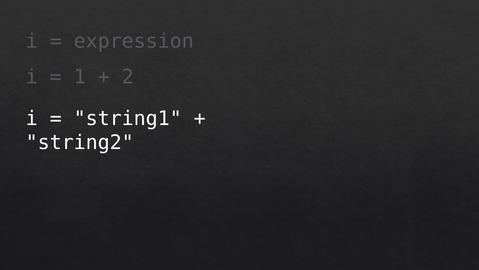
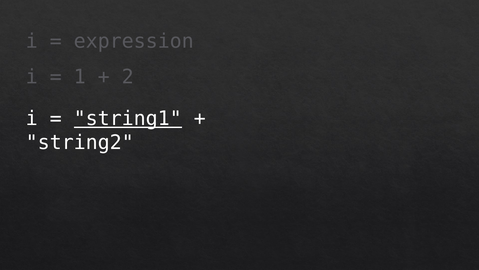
string1 underline: none -> present (128, 118)
